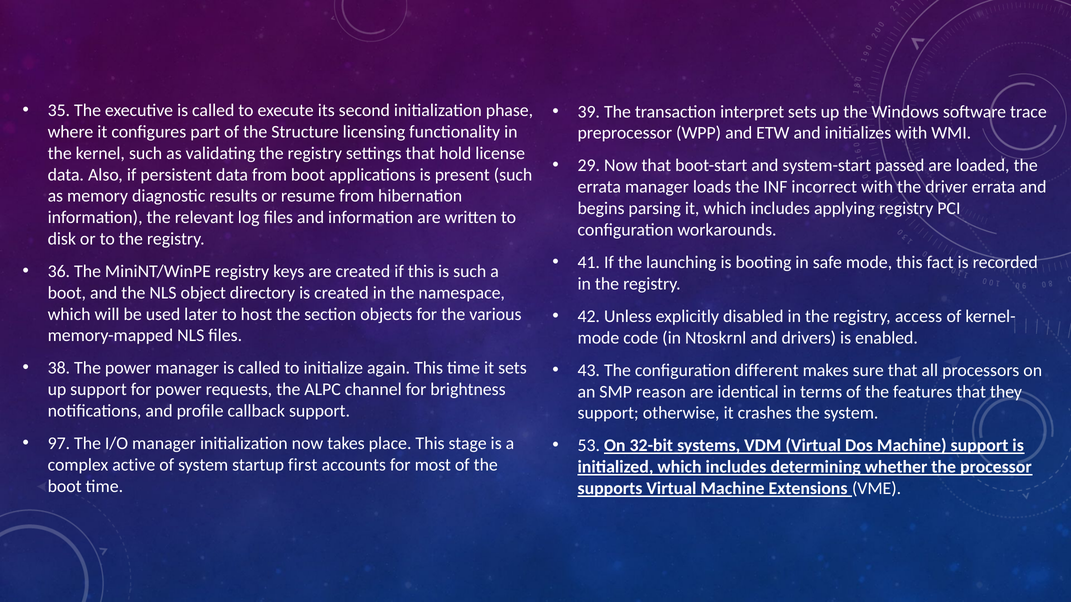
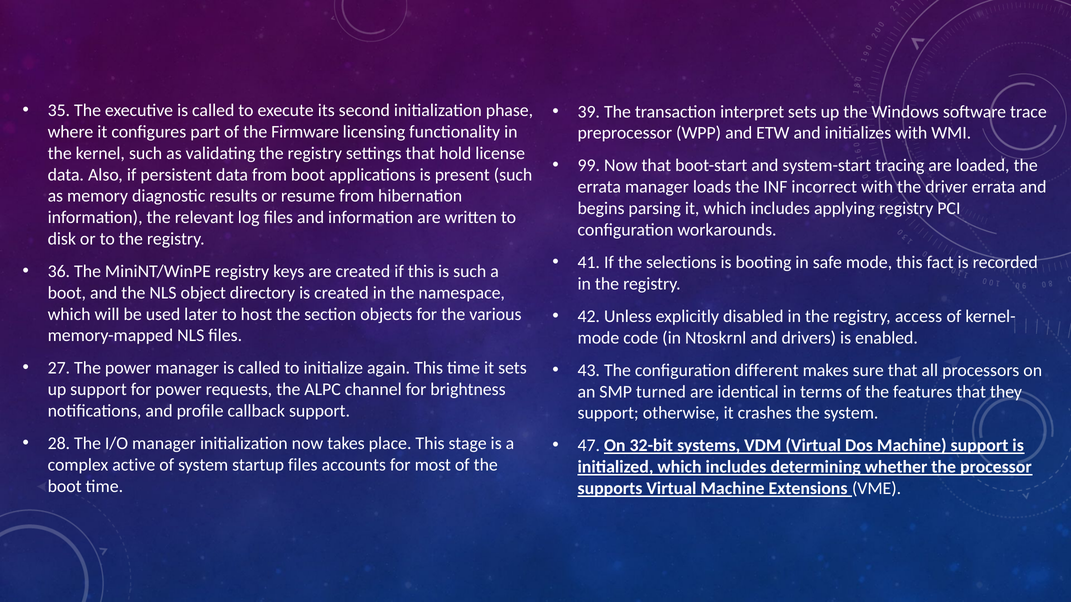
Structure: Structure -> Firmware (305, 132)
29: 29 -> 99 (589, 166)
passed: passed -> tracing (900, 166)
launching: launching -> selections (681, 263)
38: 38 -> 27 (59, 368)
reason: reason -> turned (661, 392)
97: 97 -> 28 (59, 444)
53: 53 -> 47 (589, 446)
startup first: first -> files (303, 465)
